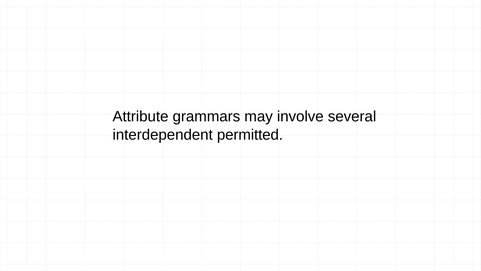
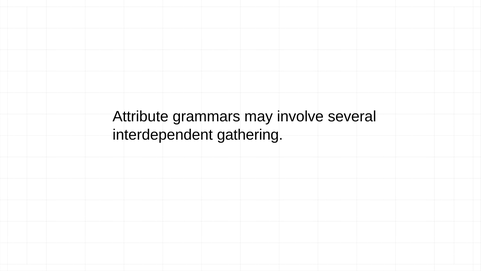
permitted: permitted -> gathering (250, 135)
